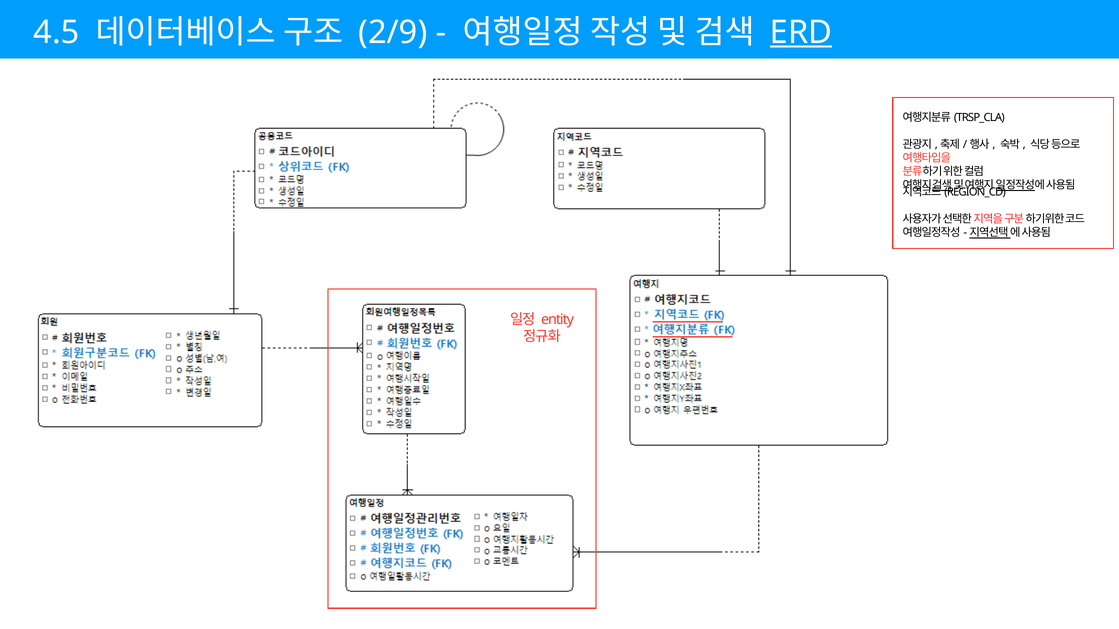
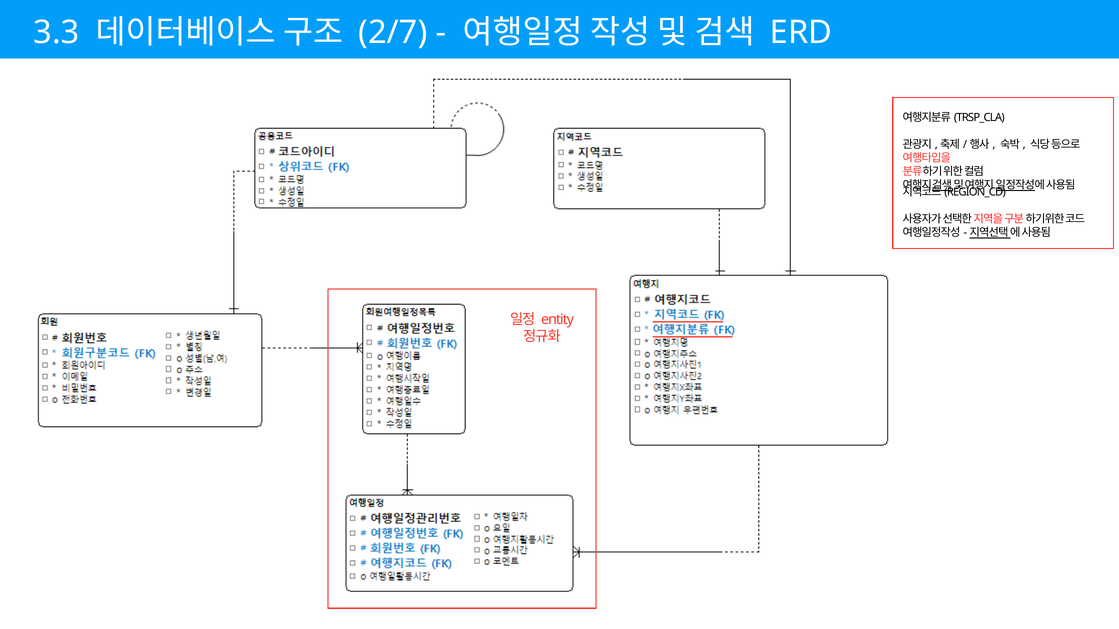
4.5: 4.5 -> 3.3 (56, 33)
2/9: 2/9 -> 2/7 (393, 33)
ERD underline: present -> none (801, 33)
